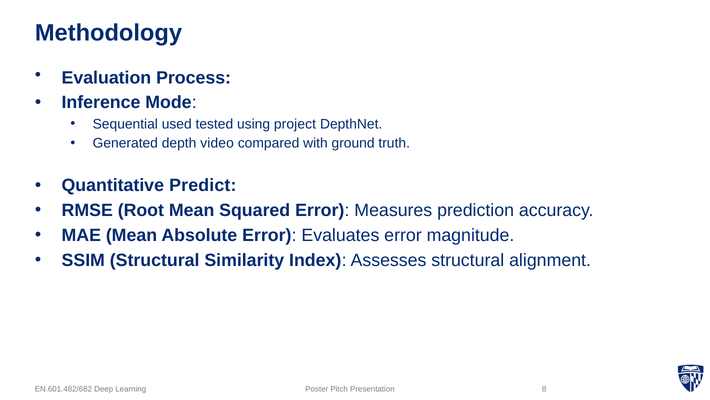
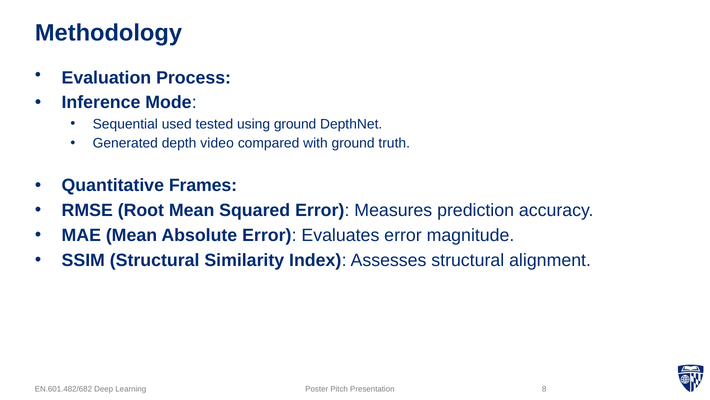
using project: project -> ground (295, 124)
Predict: Predict -> Frames (203, 185)
